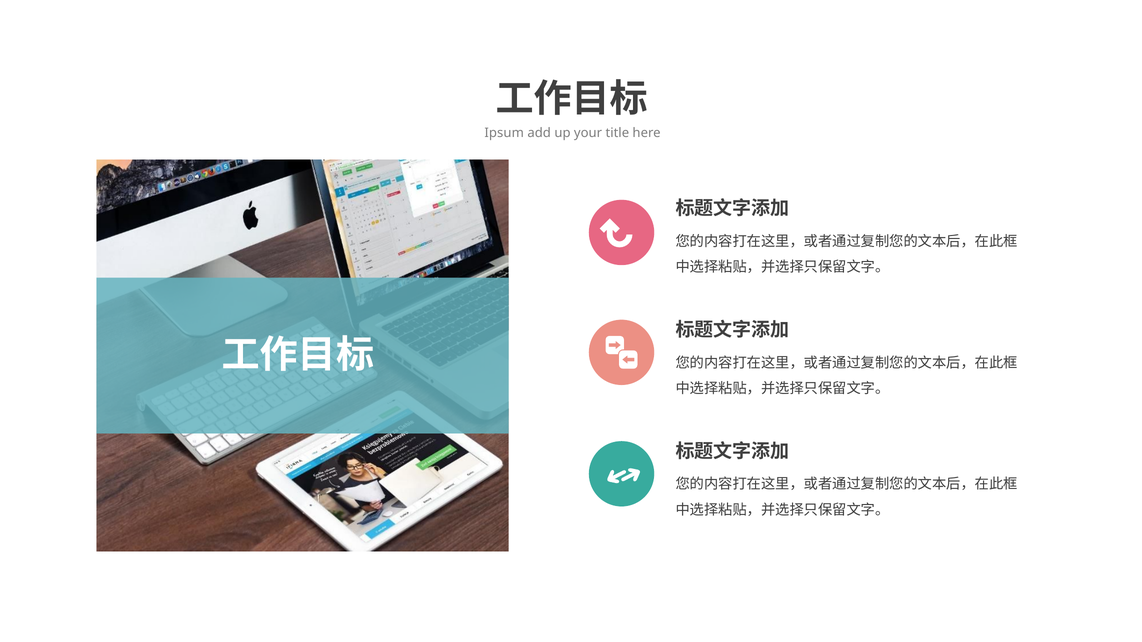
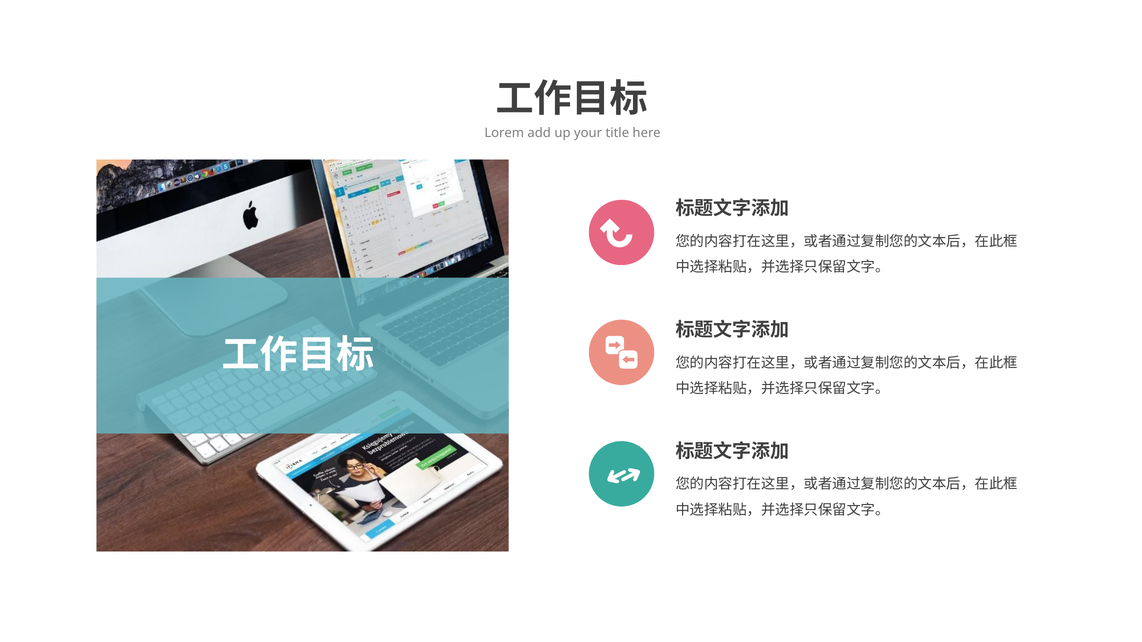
Ipsum: Ipsum -> Lorem (504, 133)
